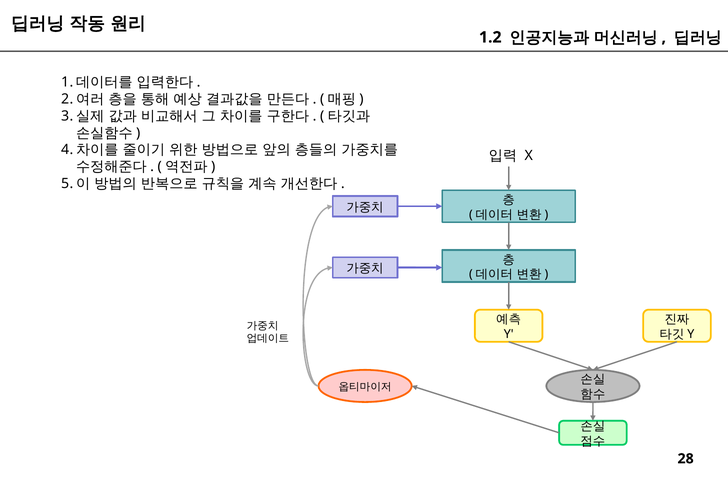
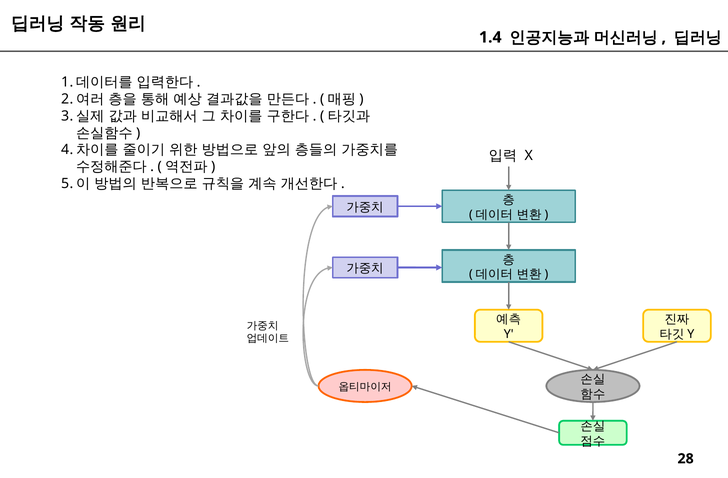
1.2: 1.2 -> 1.4 (490, 37)
